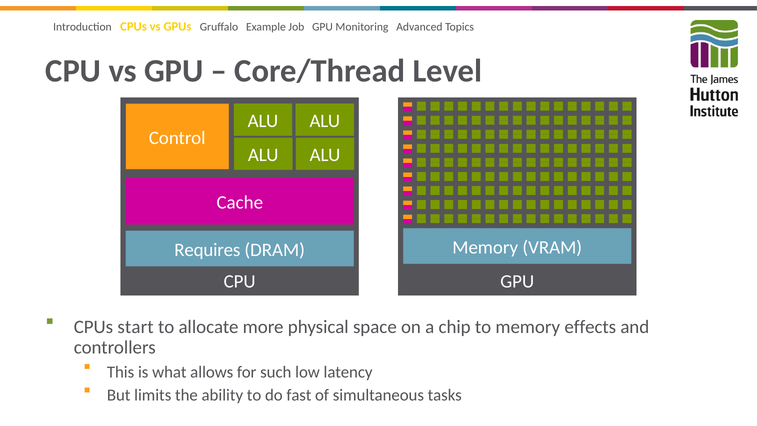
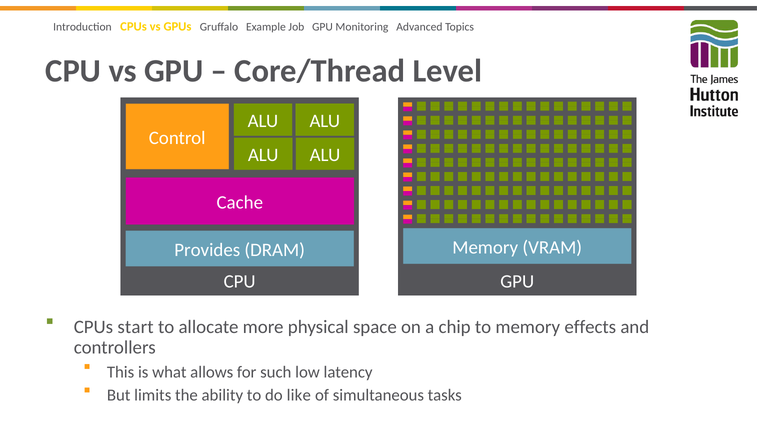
Requires: Requires -> Provides (207, 250)
fast: fast -> like (299, 395)
